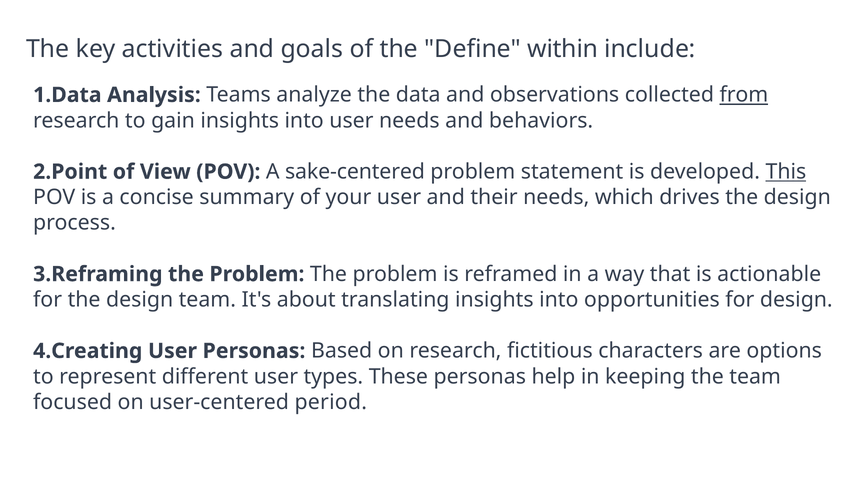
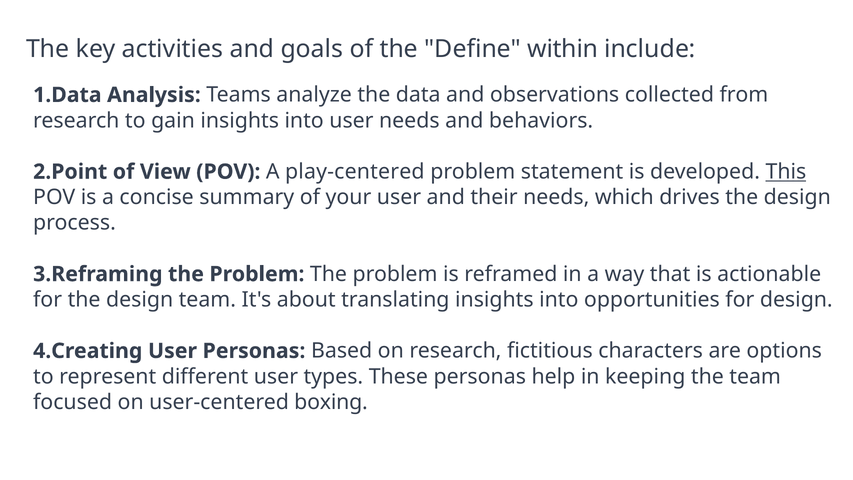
from underline: present -> none (744, 95)
sake-centered: sake-centered -> play-centered (355, 172)
period: period -> boxing (331, 402)
